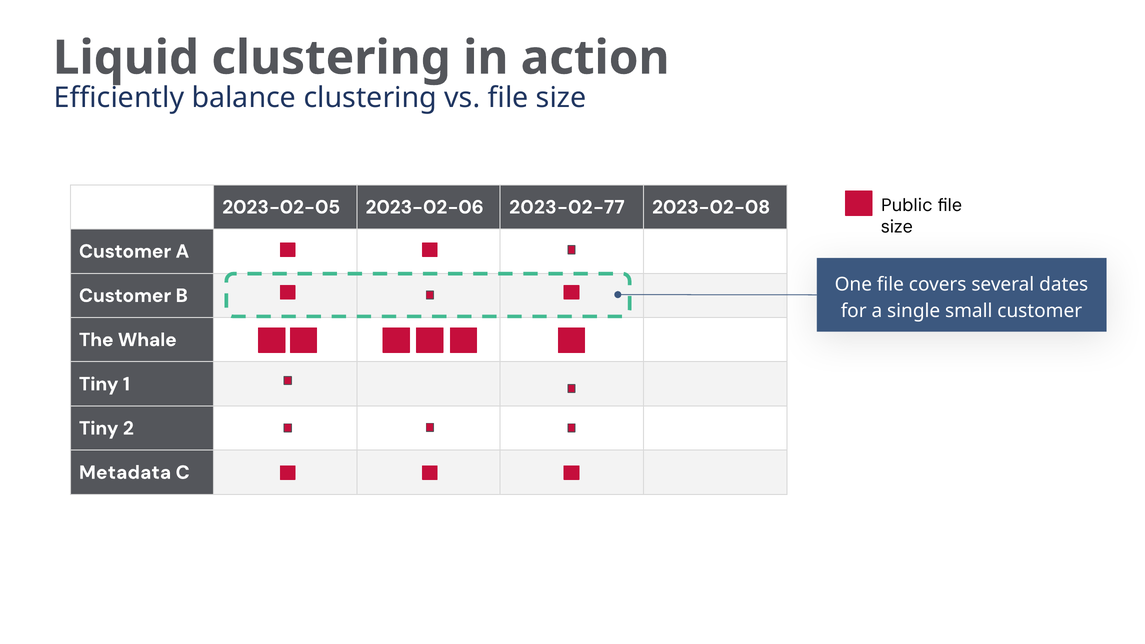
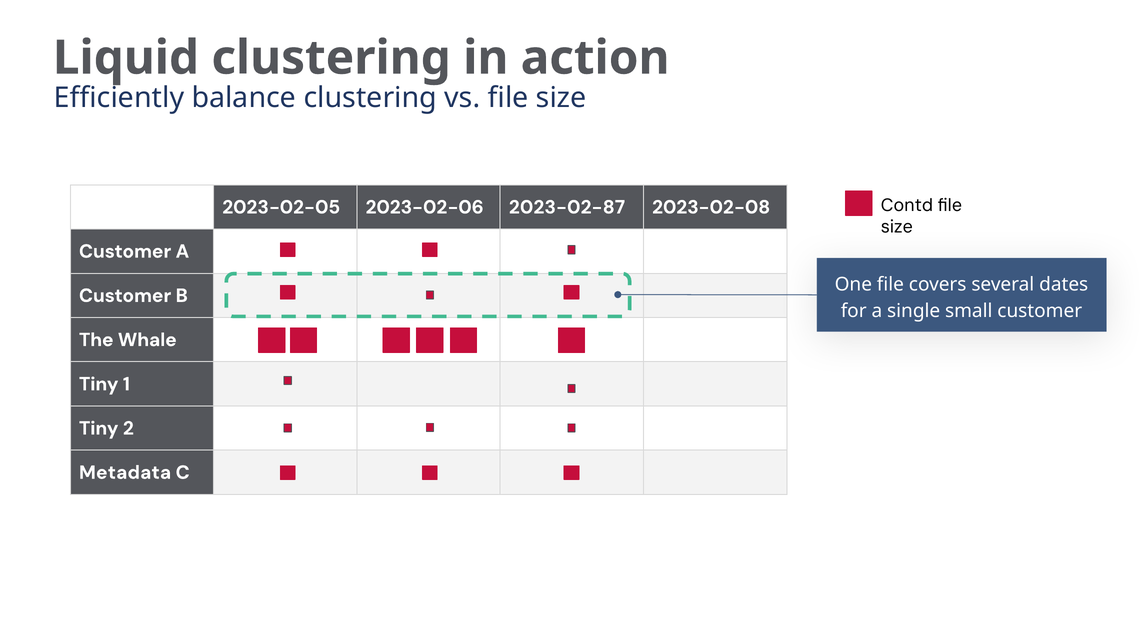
Public: Public -> Contd (907, 205)
2023-02-77: 2023-02-77 -> 2023-02-87 (567, 207)
